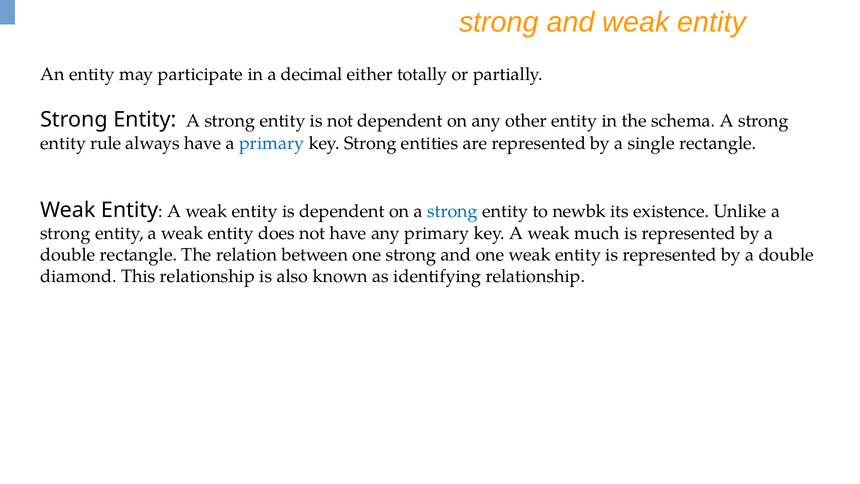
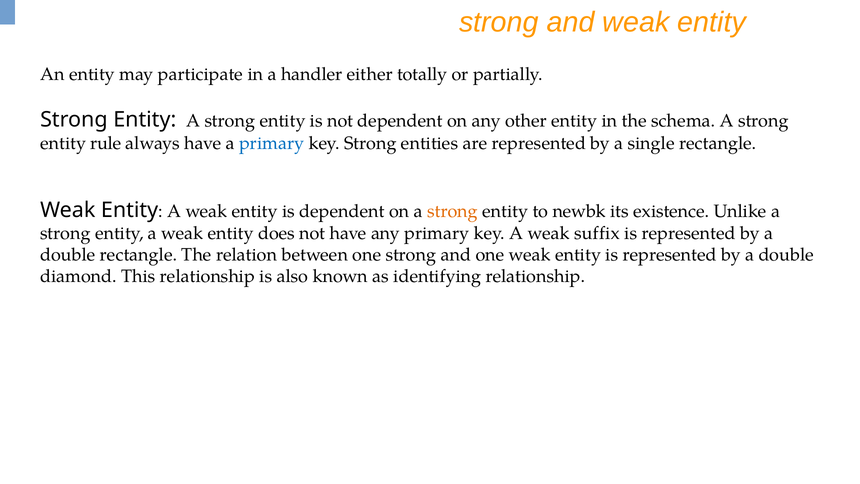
decimal: decimal -> handler (312, 74)
strong colour: blue -> orange (453, 211)
much: much -> suffix (597, 233)
